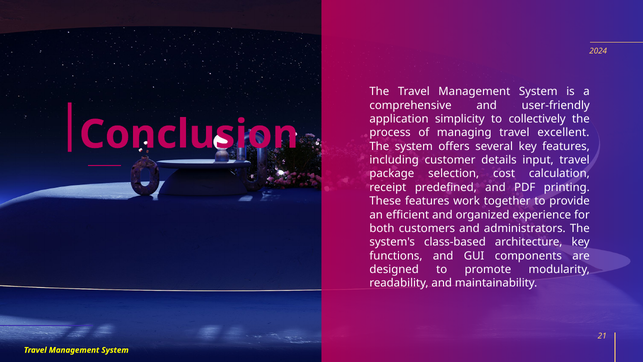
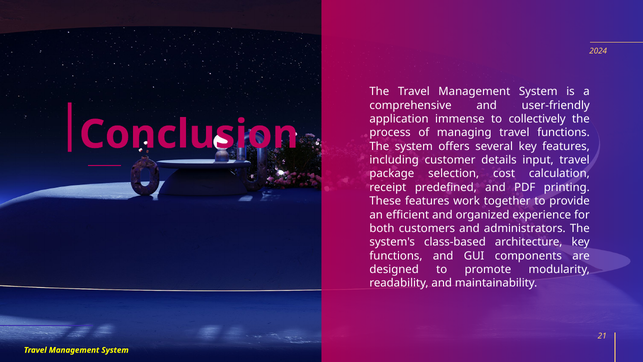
simplicity: simplicity -> immense (460, 119)
travel excellent: excellent -> functions (563, 133)
